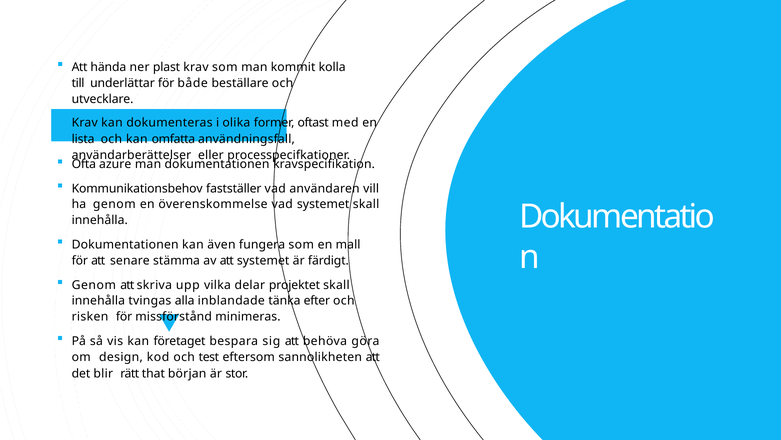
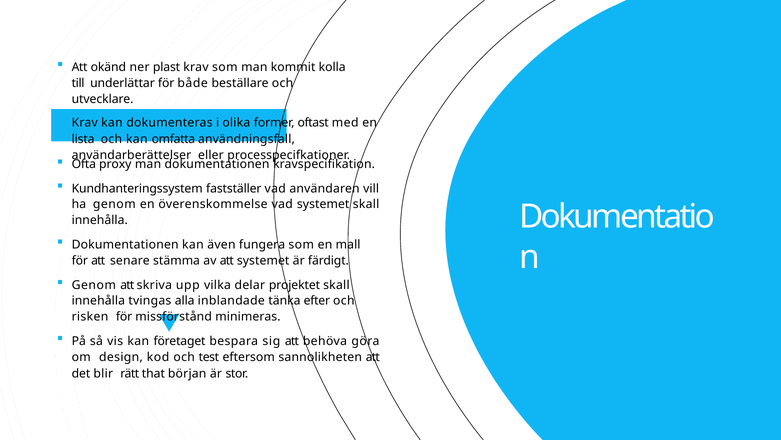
hända: hända -> okänd (108, 67)
azure: azure -> proxy (115, 164)
Kommunikationsbehov: Kommunikationsbehov -> Kundhanteringssystem (137, 188)
